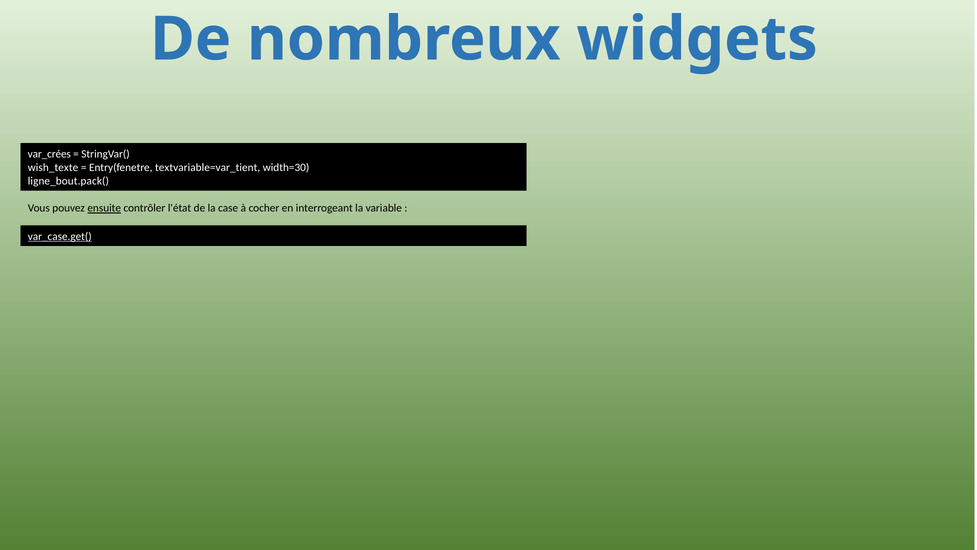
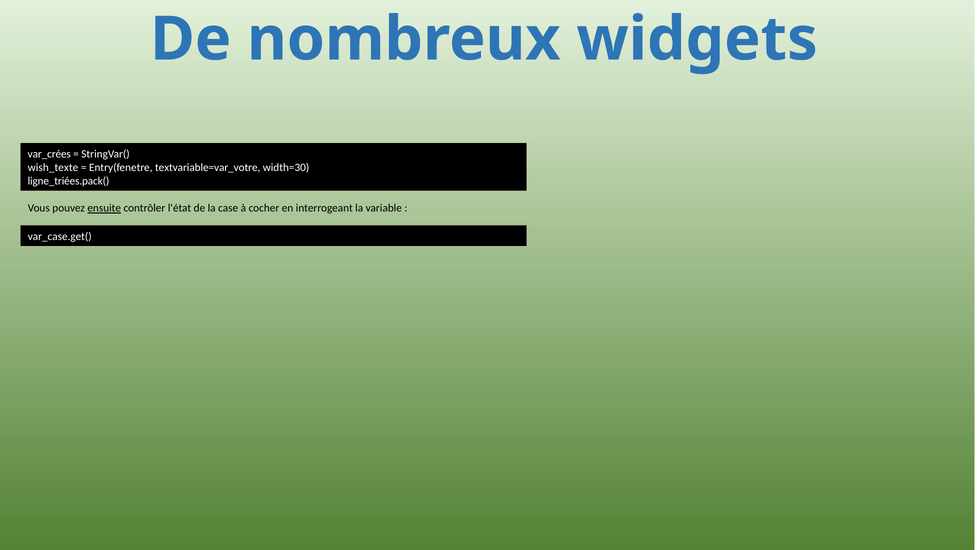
textvariable=var_tient: textvariable=var_tient -> textvariable=var_votre (208, 168)
ligne_bout.pack(: ligne_bout.pack( -> ligne_triées.pack( (69, 181)
var_case.get( underline: present -> none (60, 236)
